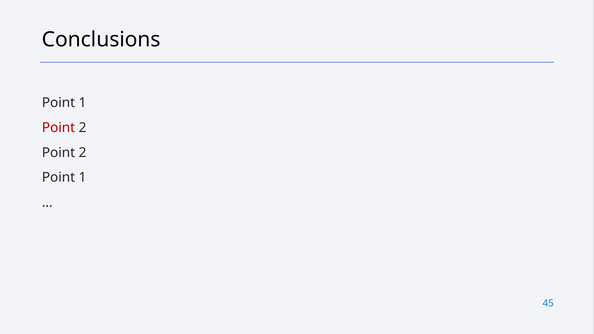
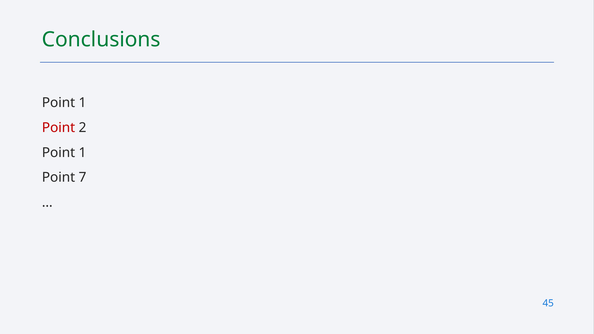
Conclusions colour: black -> green (101, 40)
2: 2 -> 1 (83, 153)
1: 1 -> 7 (83, 178)
